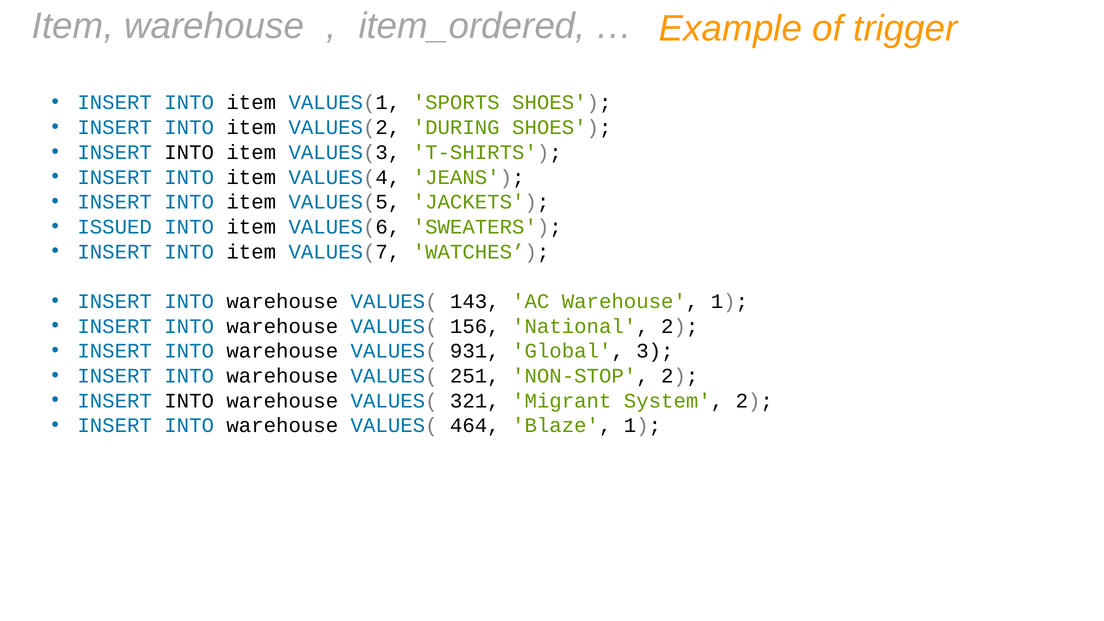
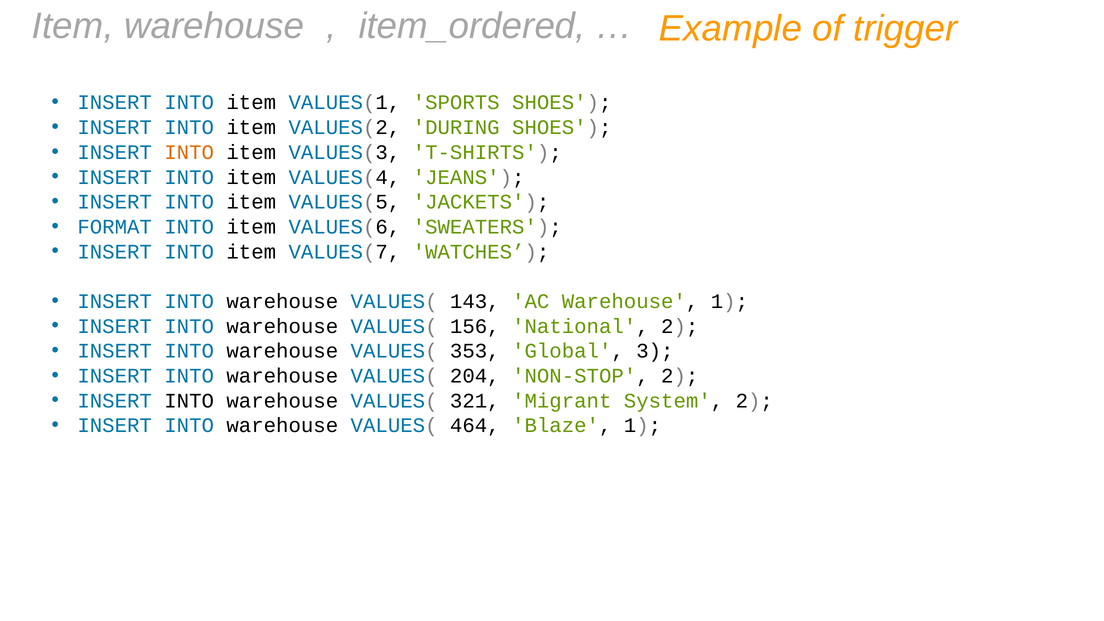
INTO colour: black -> orange (189, 152)
ISSUED: ISSUED -> FORMAT (115, 227)
931: 931 -> 353 (475, 351)
251: 251 -> 204 (475, 376)
